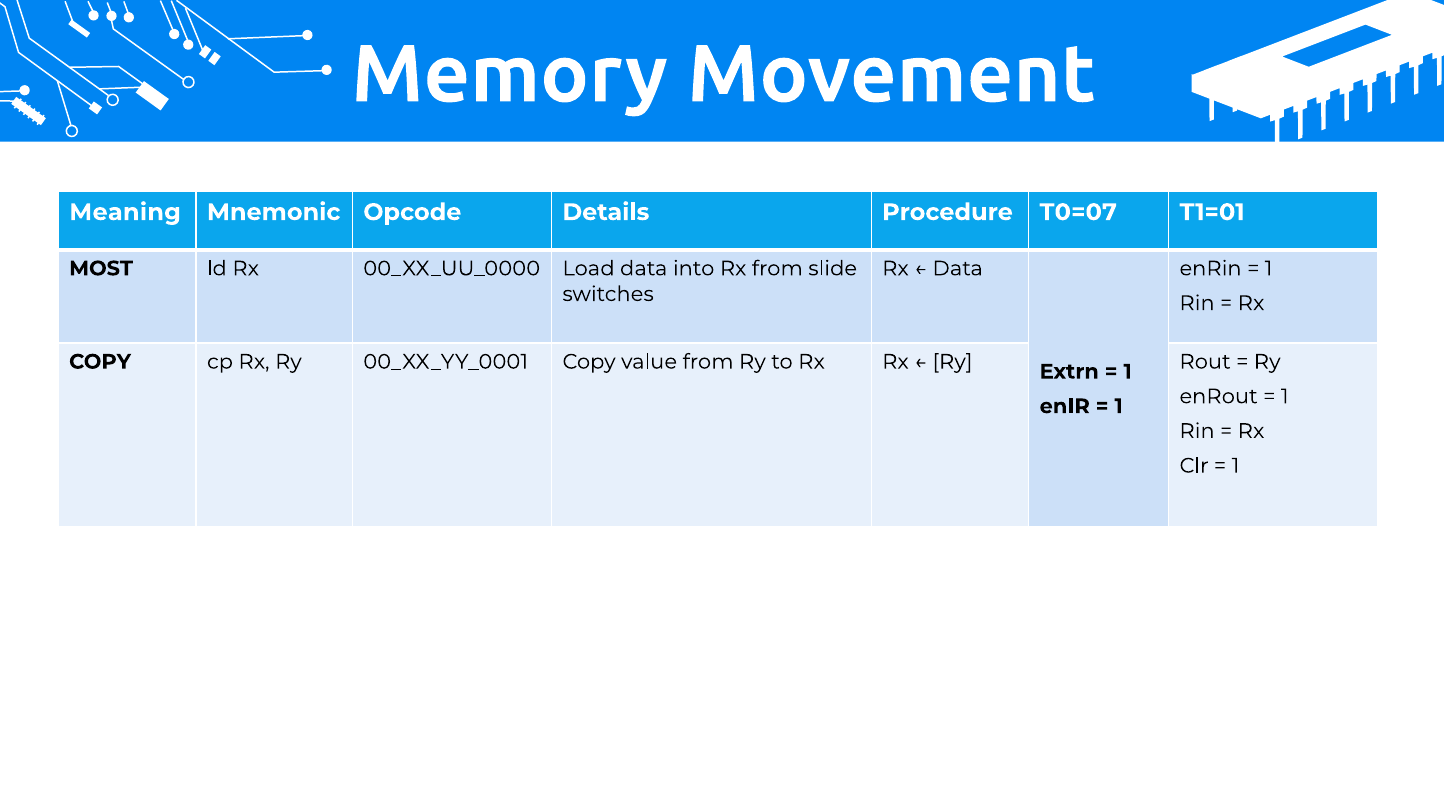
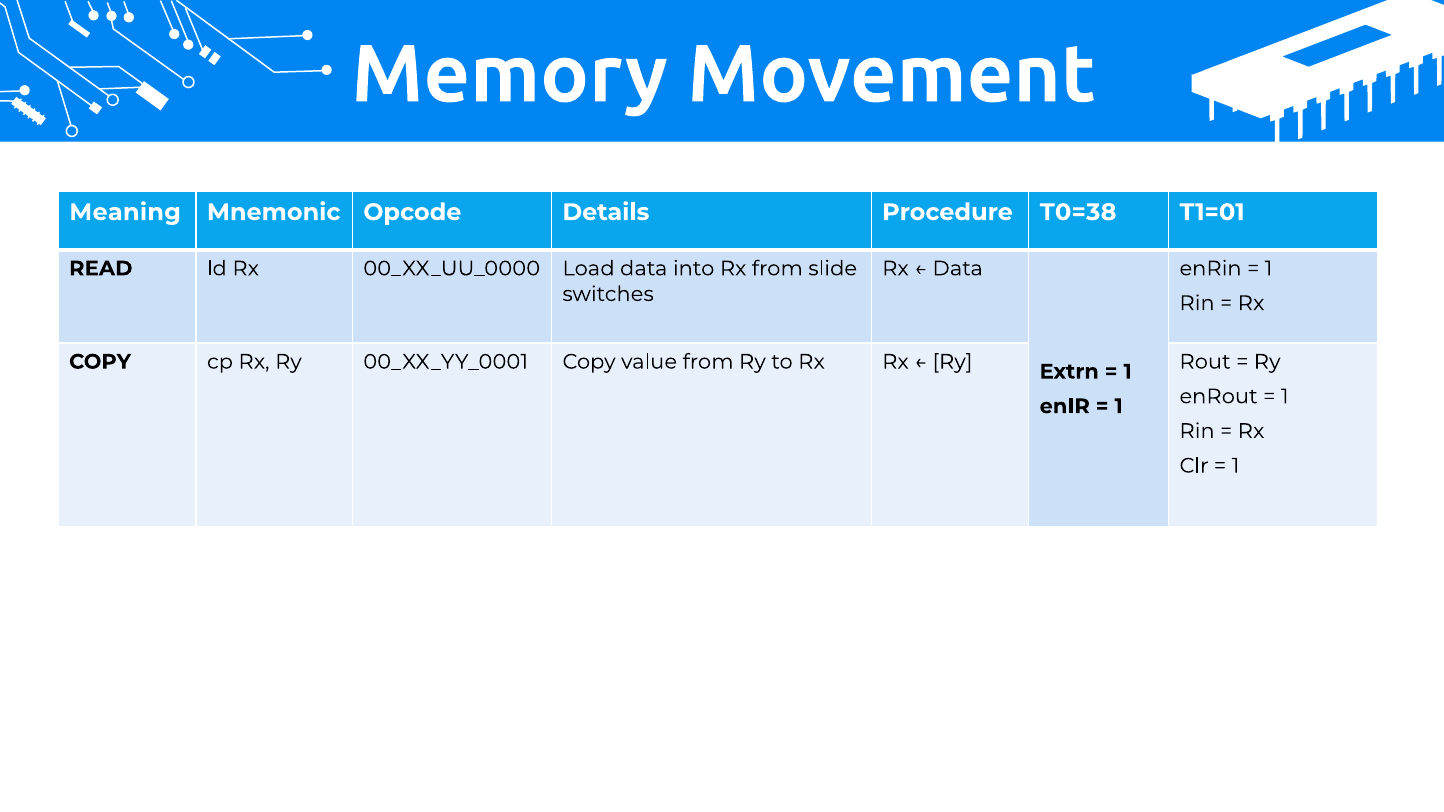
T0=07: T0=07 -> T0=38 (1078, 212)
MOST: MOST -> READ (101, 269)
